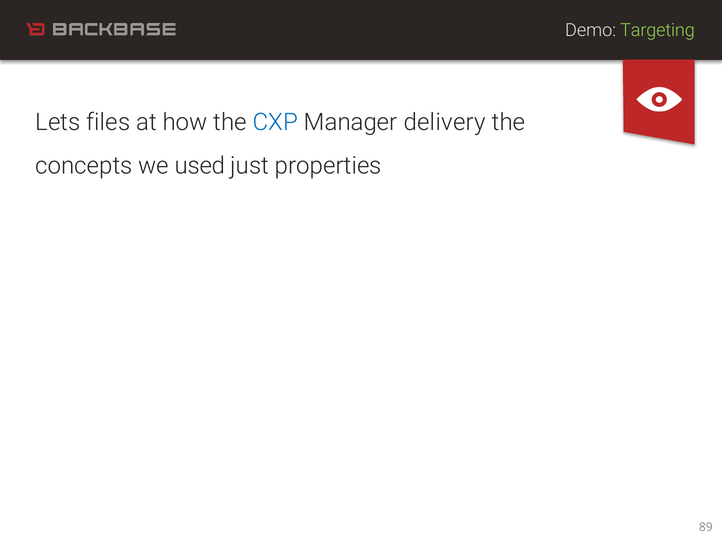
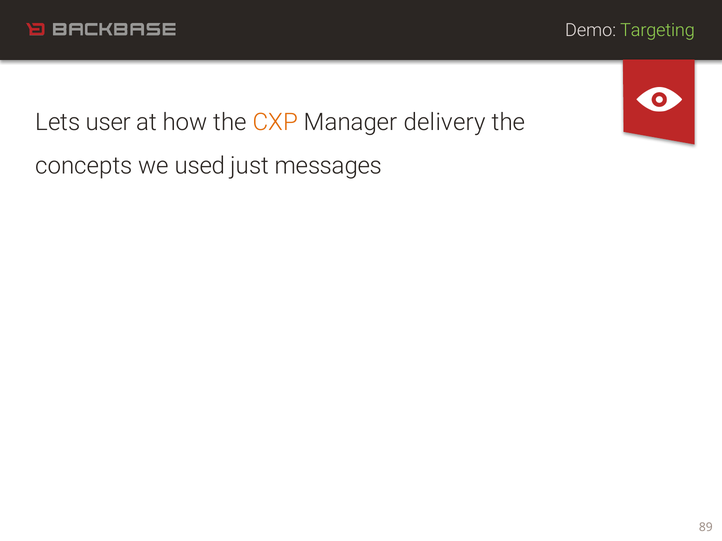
files: files -> user (108, 123)
CXP colour: blue -> orange (275, 123)
properties: properties -> messages (328, 166)
